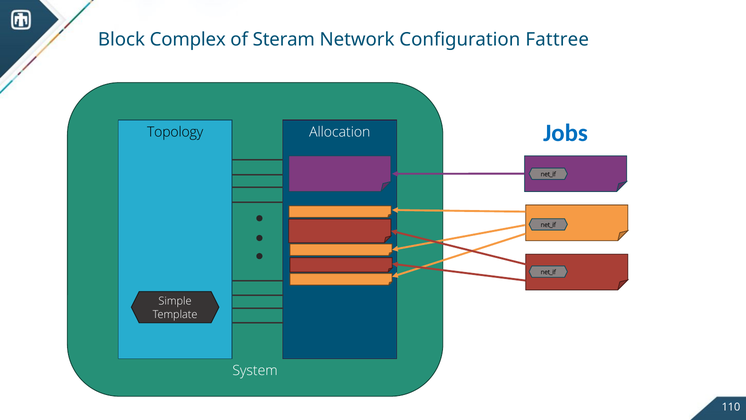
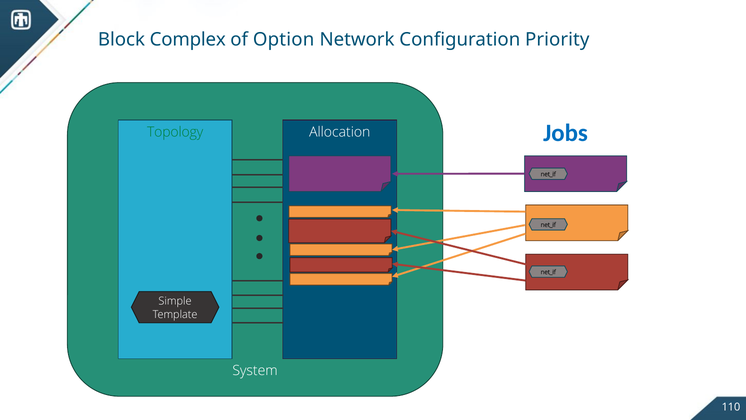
Steram: Steram -> Option (284, 40)
Fattree: Fattree -> Priority (557, 40)
Topology colour: black -> green (175, 132)
